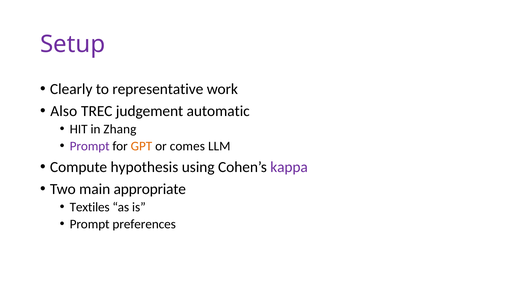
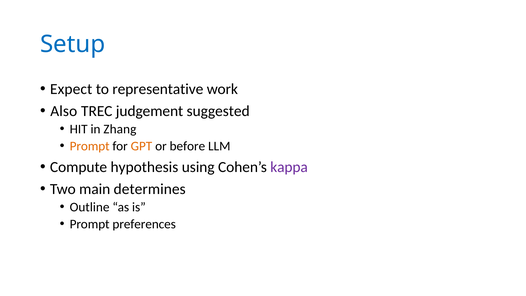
Setup colour: purple -> blue (73, 44)
Clearly: Clearly -> Expect (71, 89)
automatic: automatic -> suggested (218, 111)
Prompt colour: purple -> orange (90, 146)
comes: comes -> before (187, 146)
appropriate: appropriate -> determines (150, 189)
Textiles: Textiles -> Outline (90, 207)
